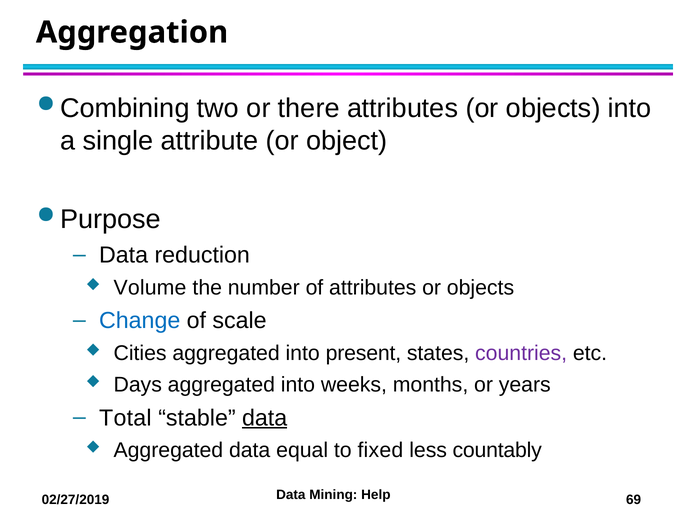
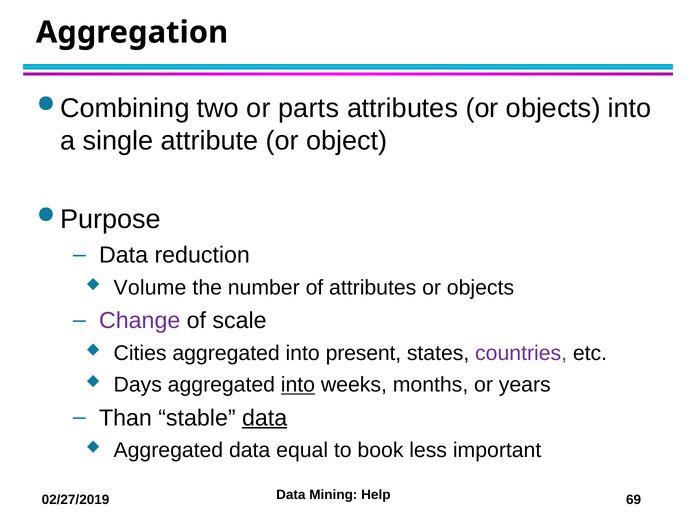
there: there -> parts (309, 109)
Change colour: blue -> purple (140, 321)
into underline: none -> present (298, 385)
Total: Total -> Than (125, 418)
fixed: fixed -> book (381, 450)
countably: countably -> important (497, 450)
